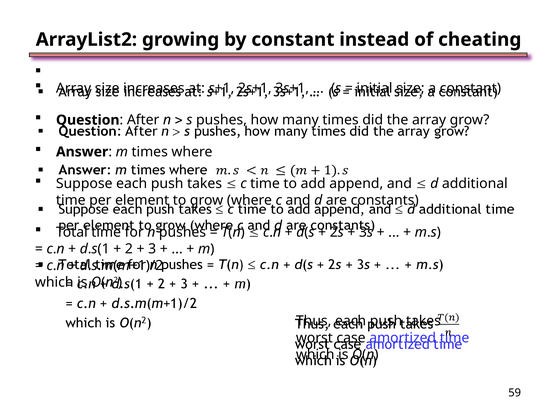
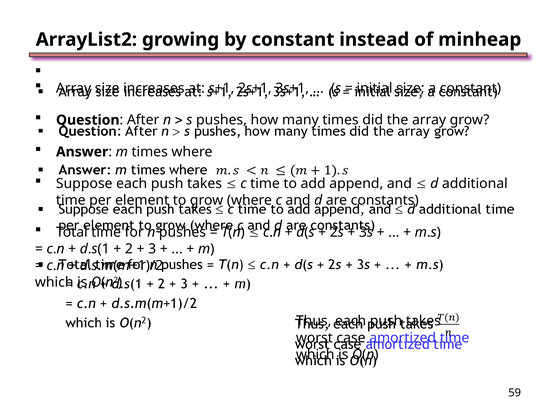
cheating: cheating -> minheap (480, 40)
